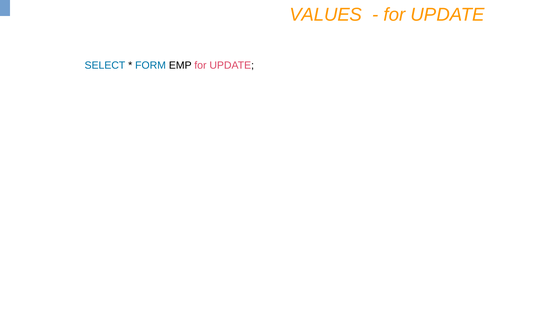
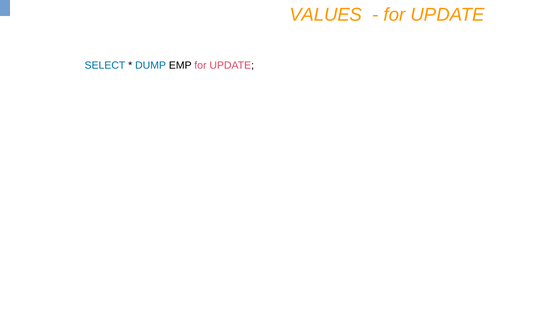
FORM: FORM -> DUMP (151, 66)
